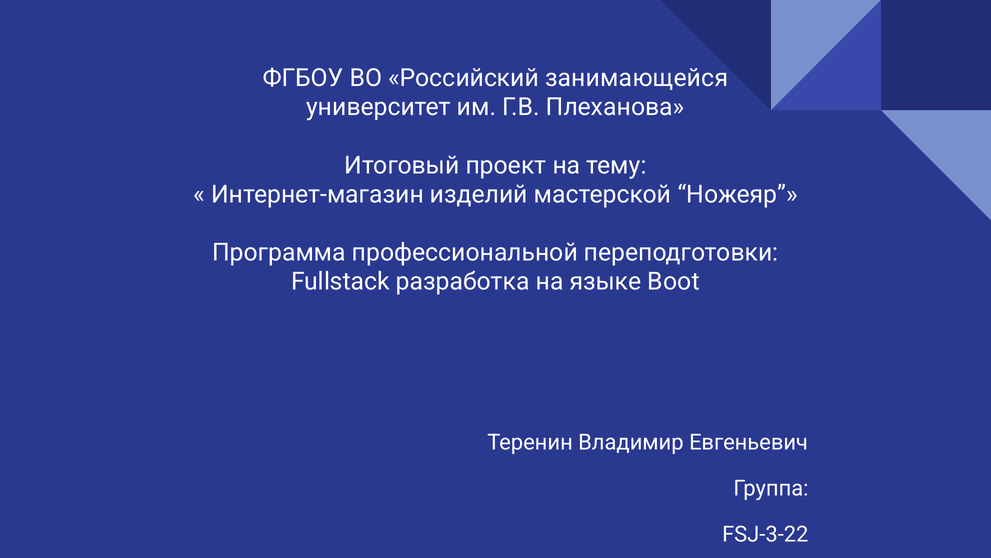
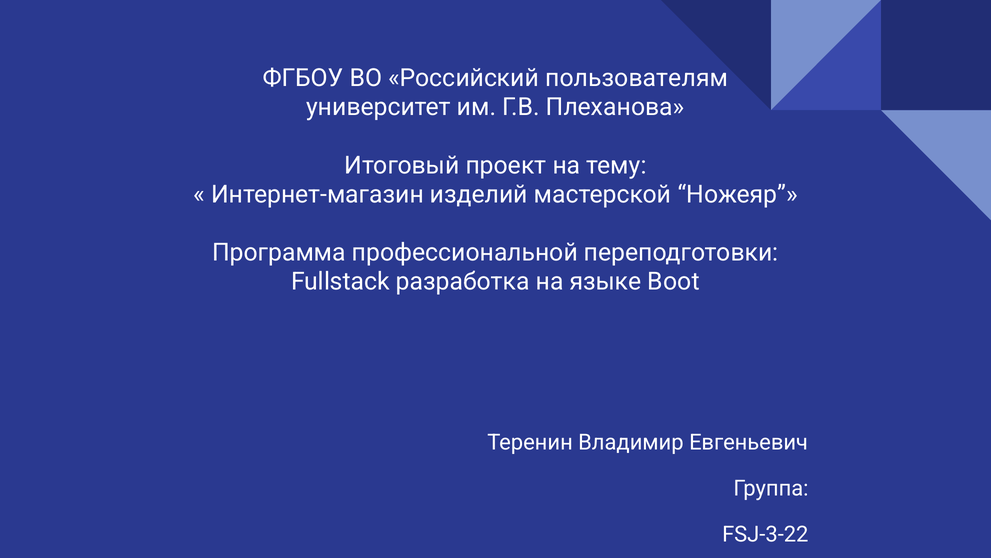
занимающейся: занимающейся -> пользователям (637, 78)
